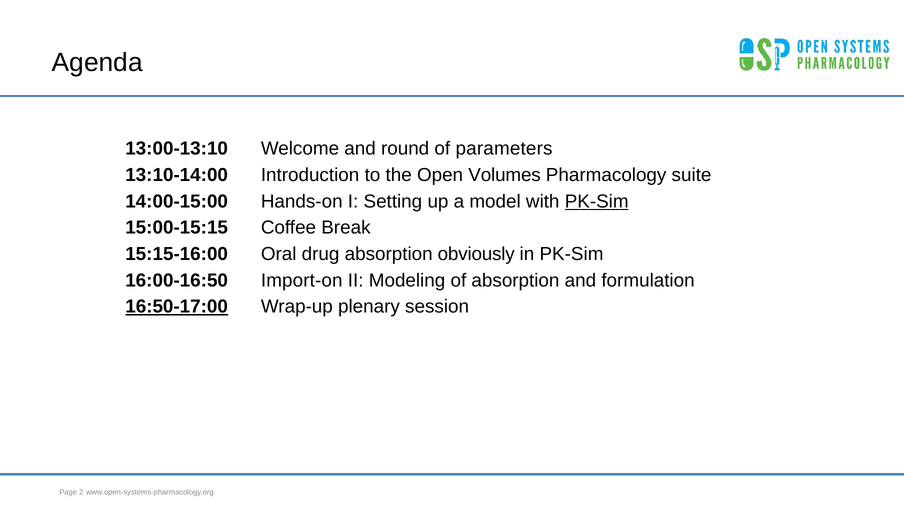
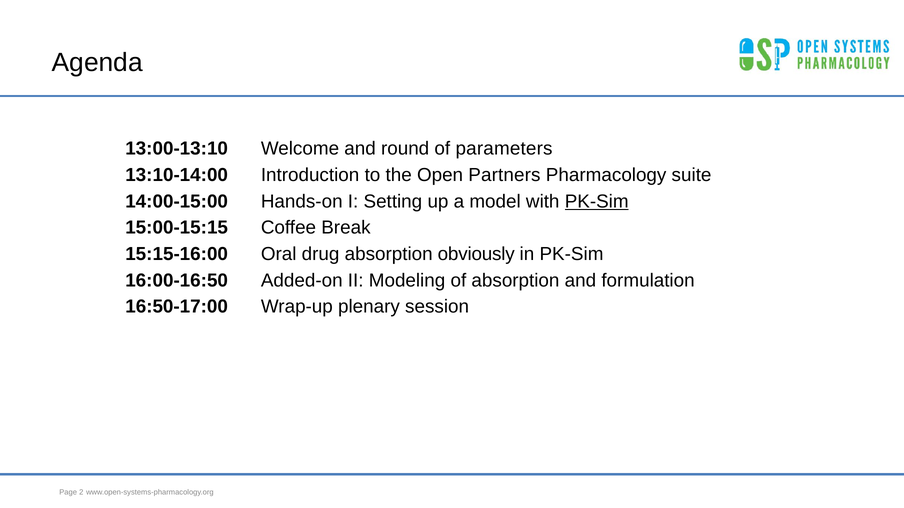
Volumes: Volumes -> Partners (504, 175)
Import-on: Import-on -> Added-on (302, 281)
16:50-17:00 underline: present -> none (177, 307)
